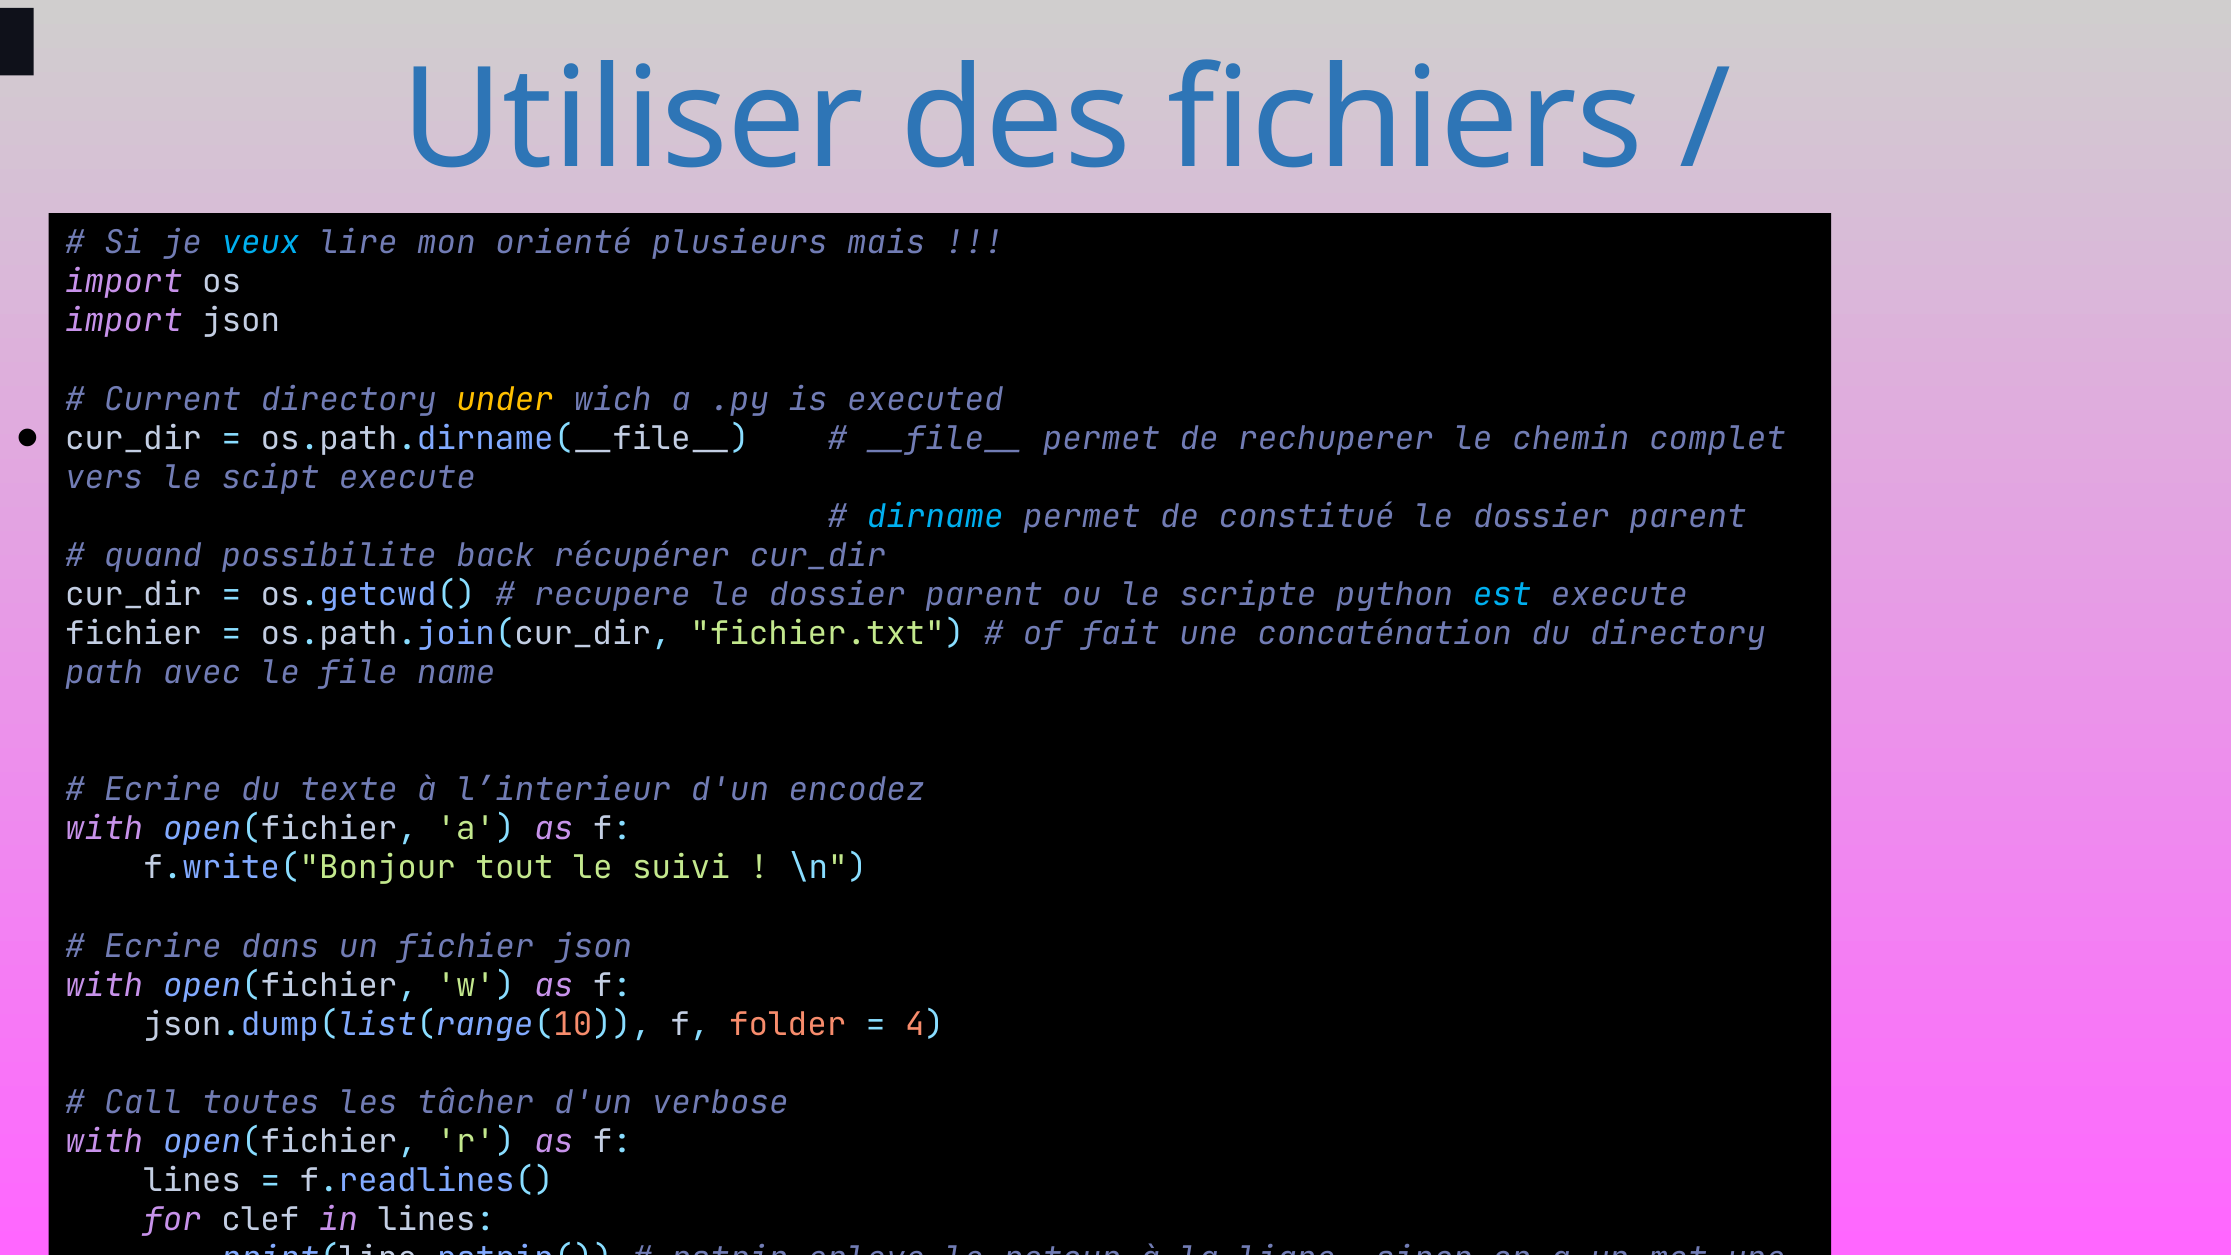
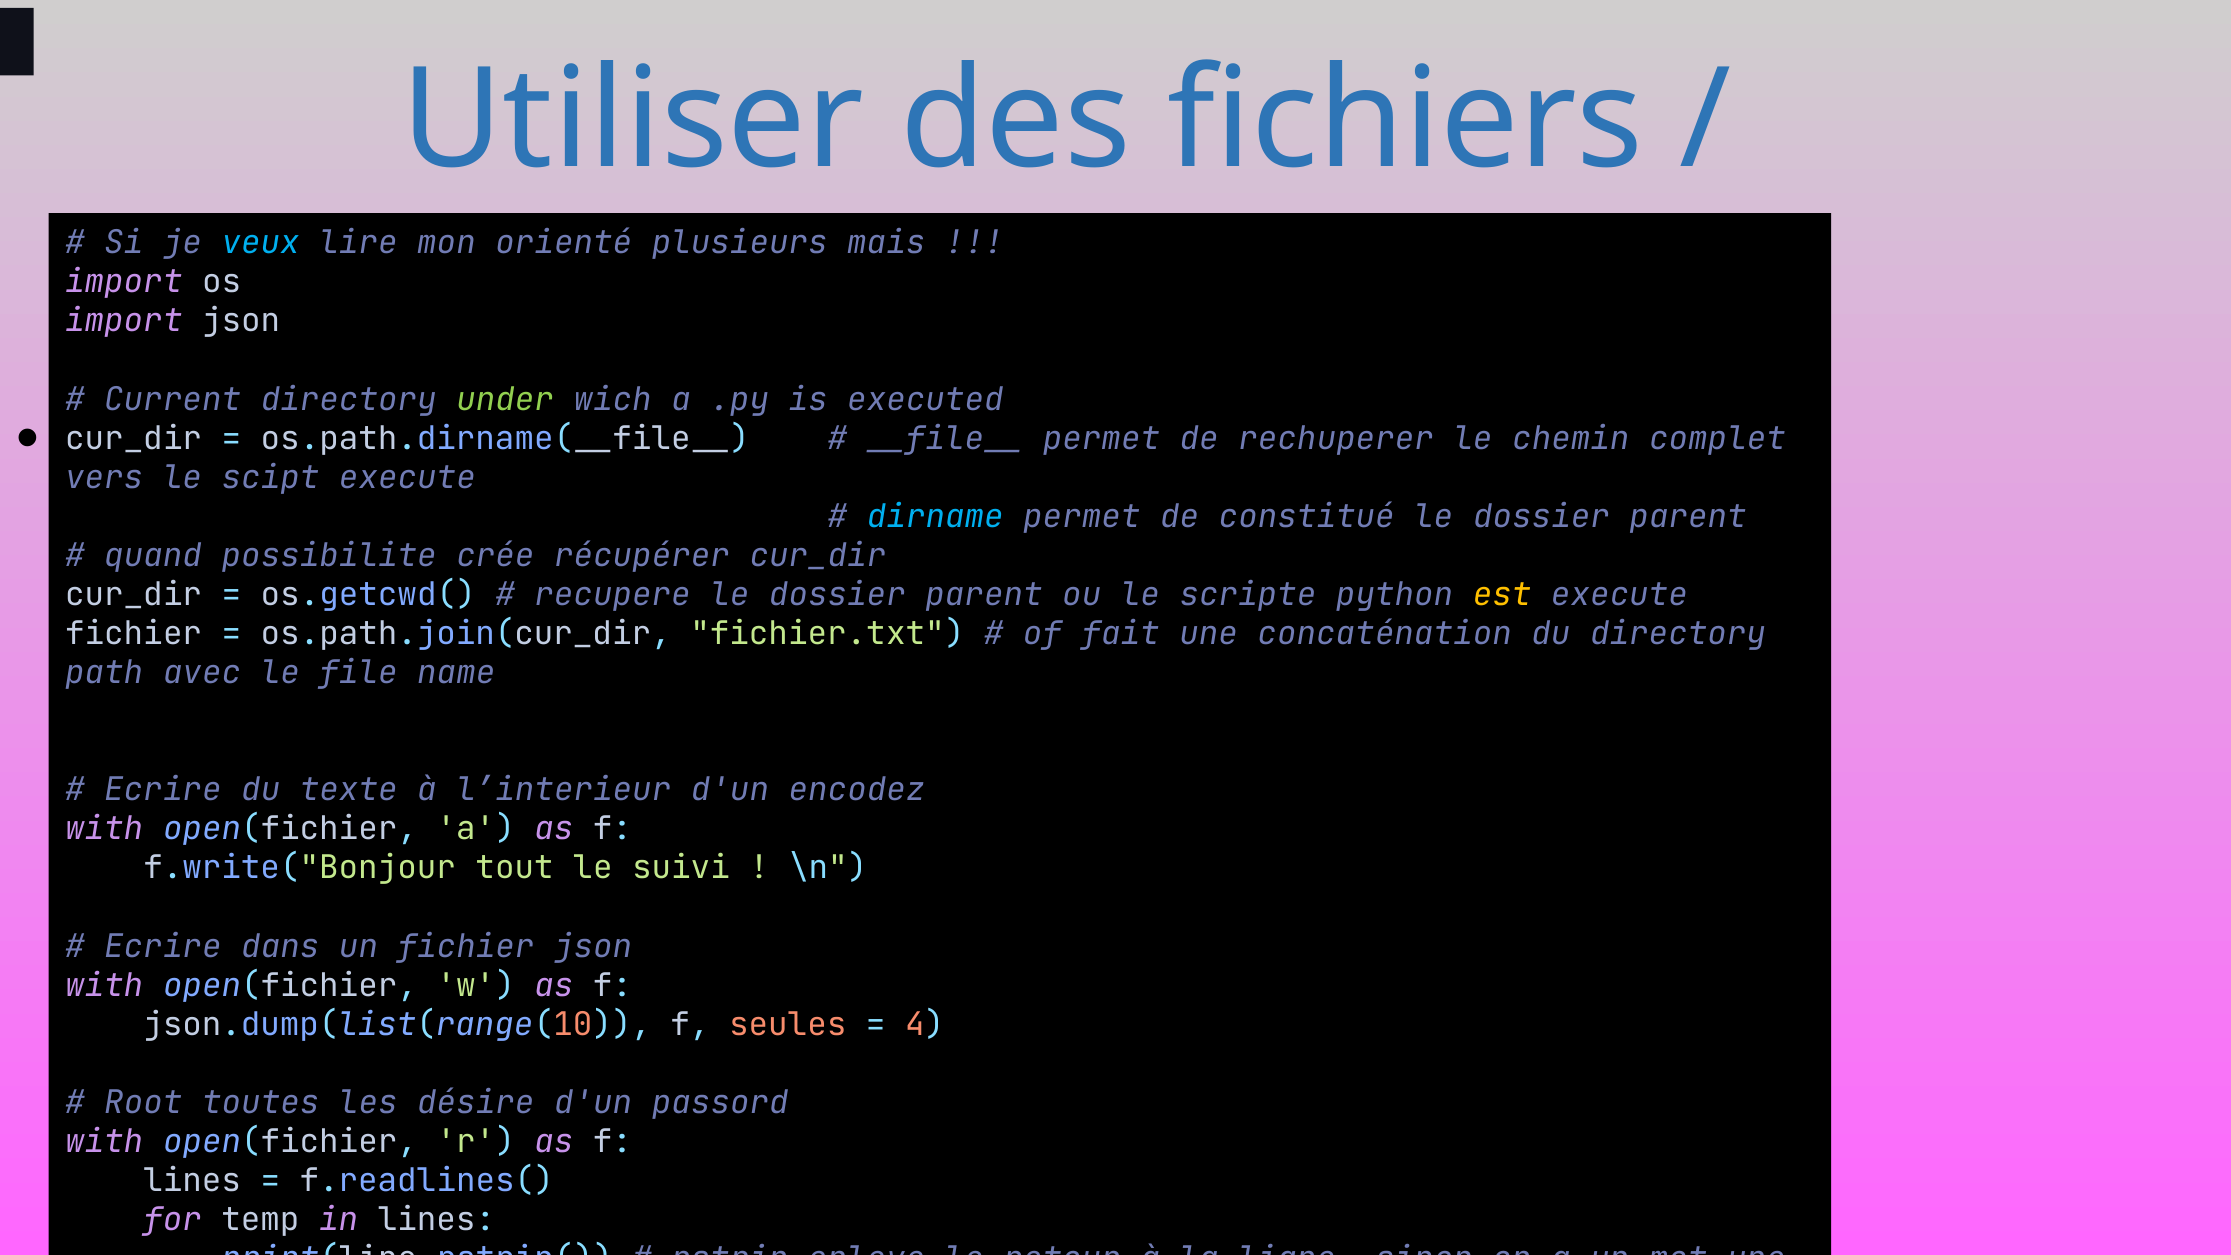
under colour: yellow -> light green (505, 399)
back: back -> crée (495, 556)
est colour: light blue -> yellow (1502, 595)
folder: folder -> seules (788, 1024)
Call: Call -> Root (143, 1102)
tâcher: tâcher -> désire (476, 1102)
verbose: verbose -> passord (720, 1102)
clef: clef -> temp (260, 1220)
